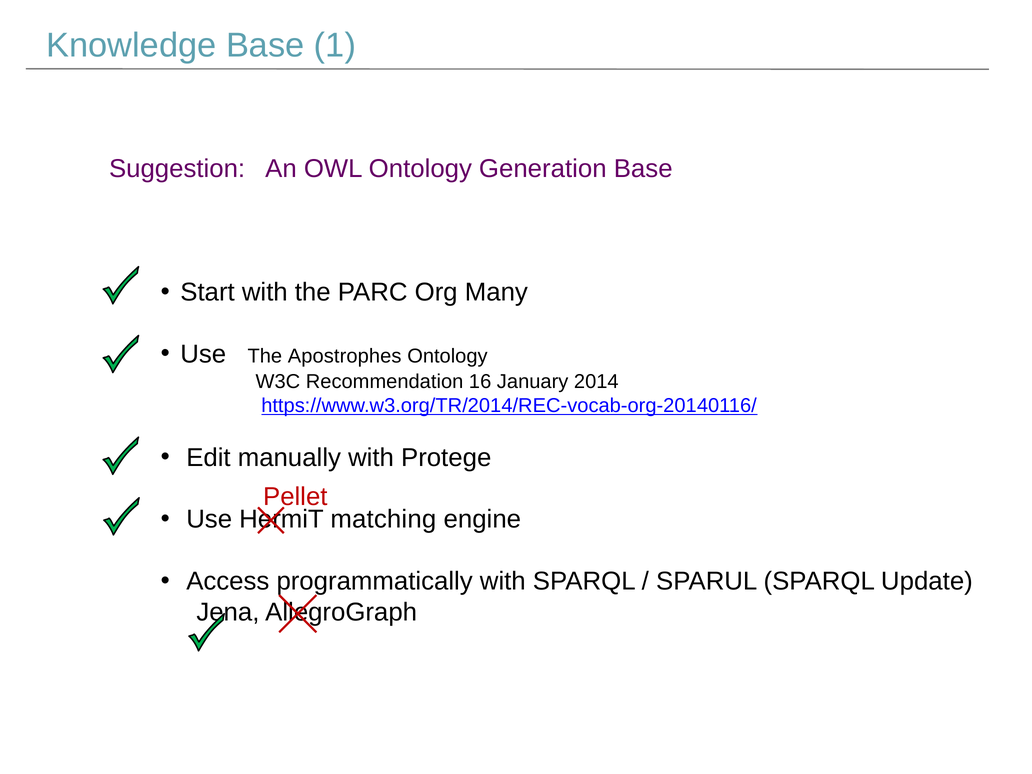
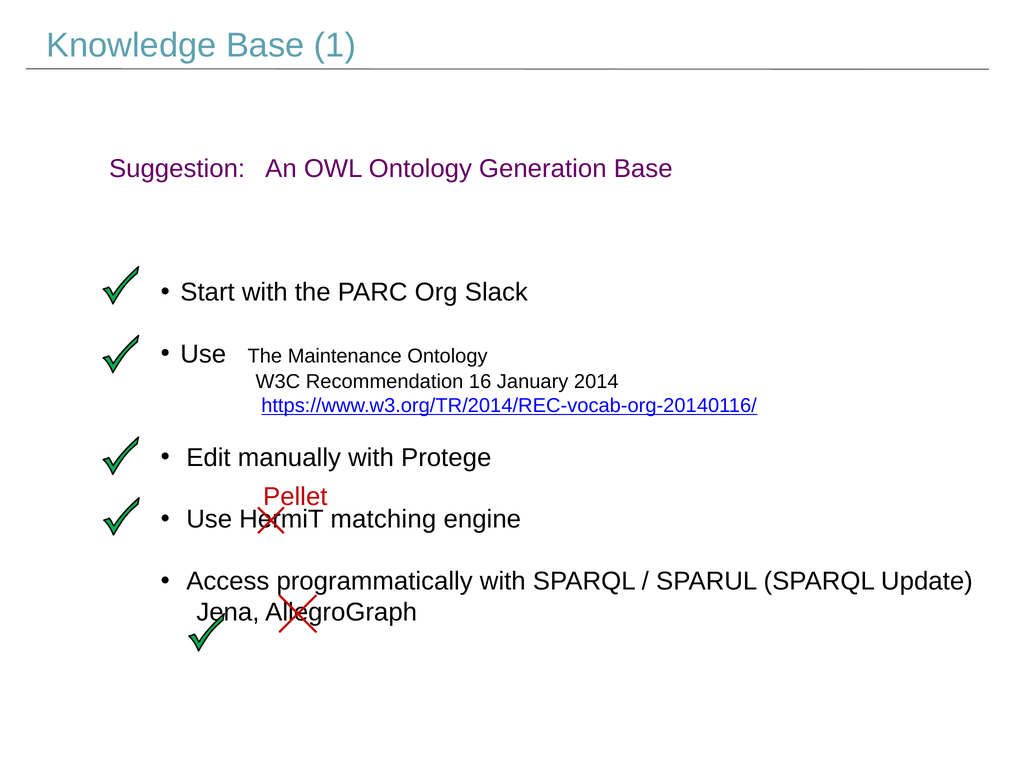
Many: Many -> Slack (496, 292)
Apostrophes: Apostrophes -> Maintenance (345, 356)
